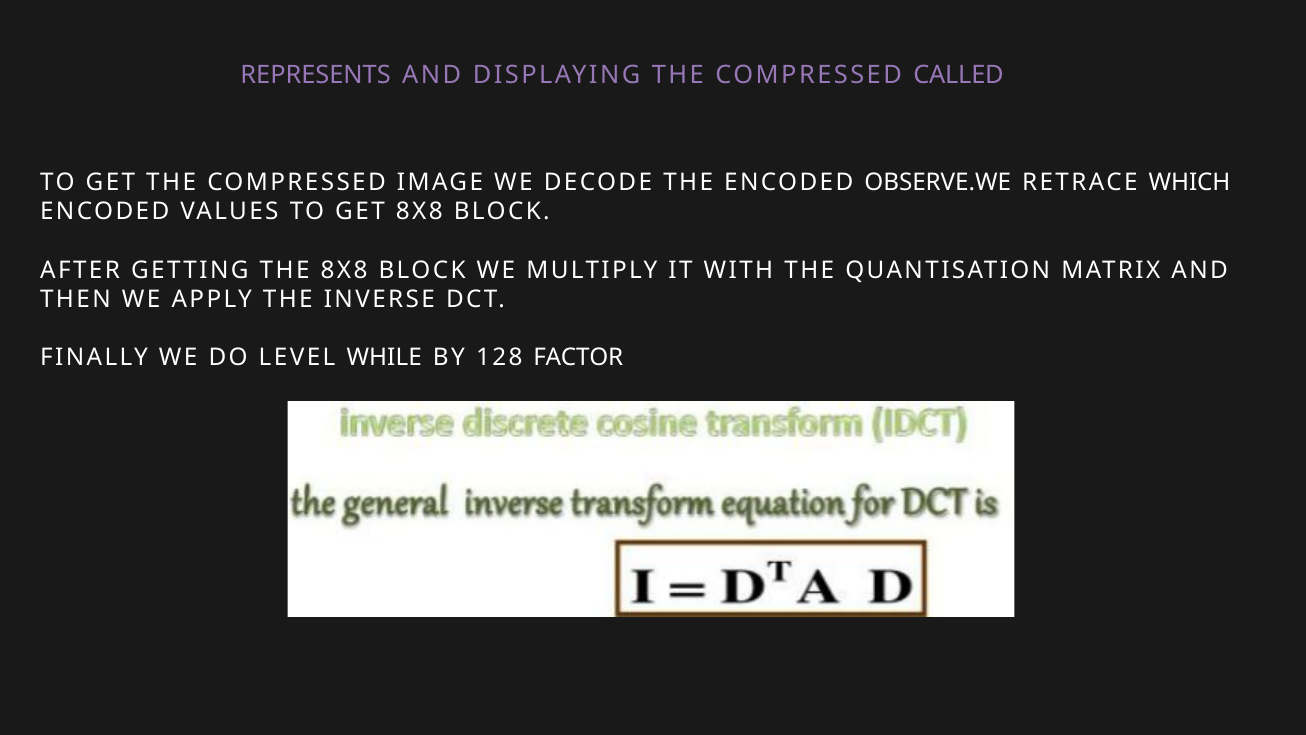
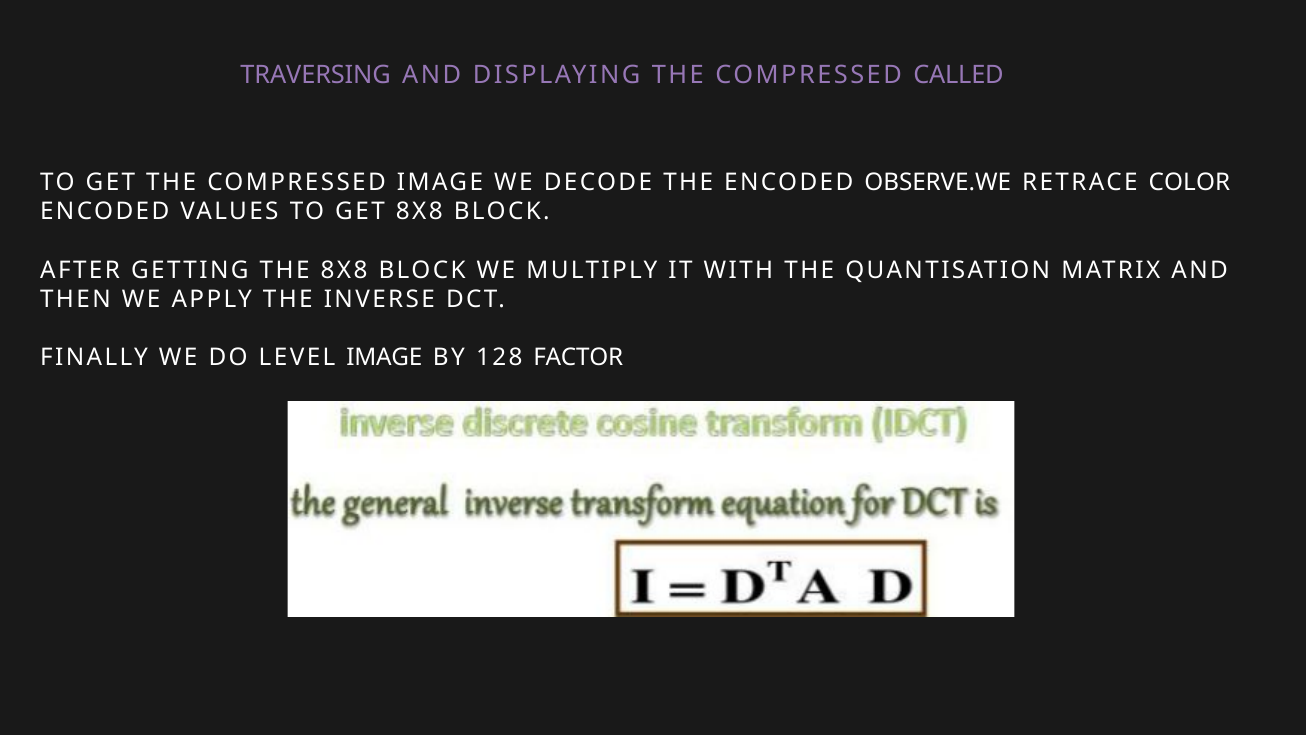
REPRESENTS: REPRESENTS -> TRAVERSING (316, 75)
WHICH: WHICH -> COLOR (1189, 182)
LEVEL WHILE: WHILE -> IMAGE (384, 357)
